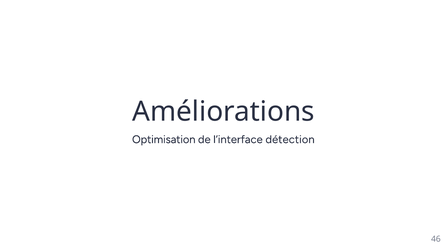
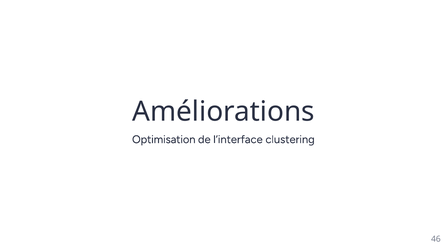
détection: détection -> clustering (290, 140)
